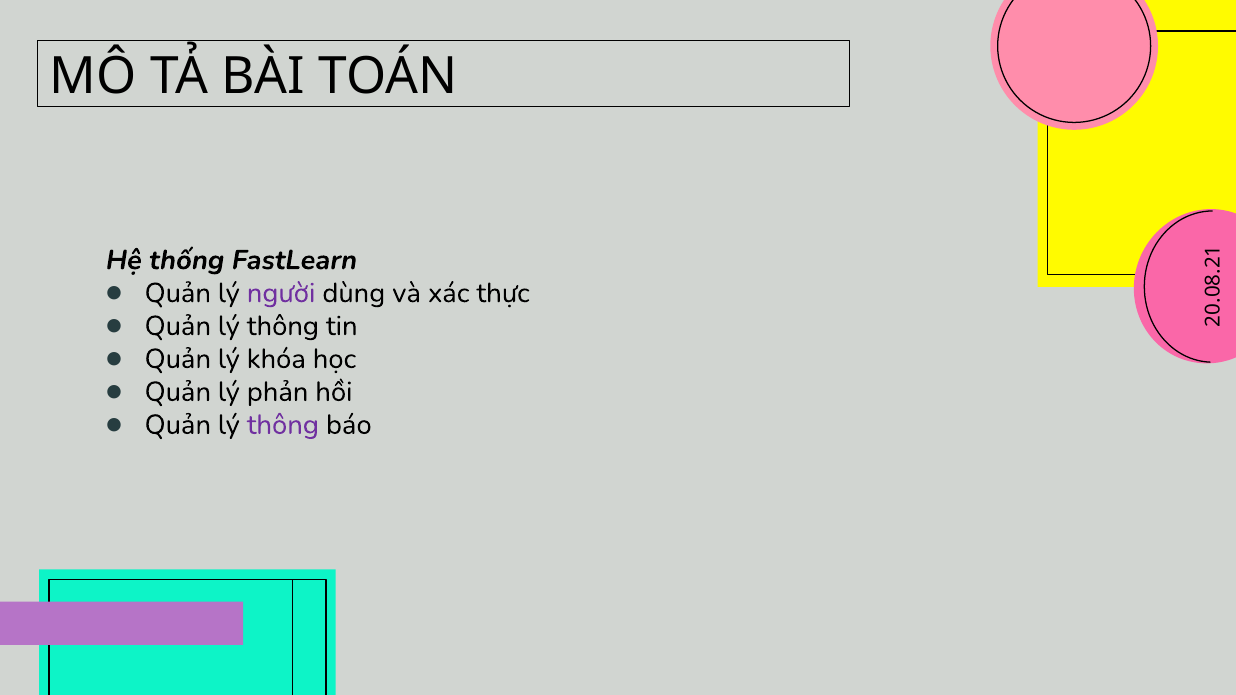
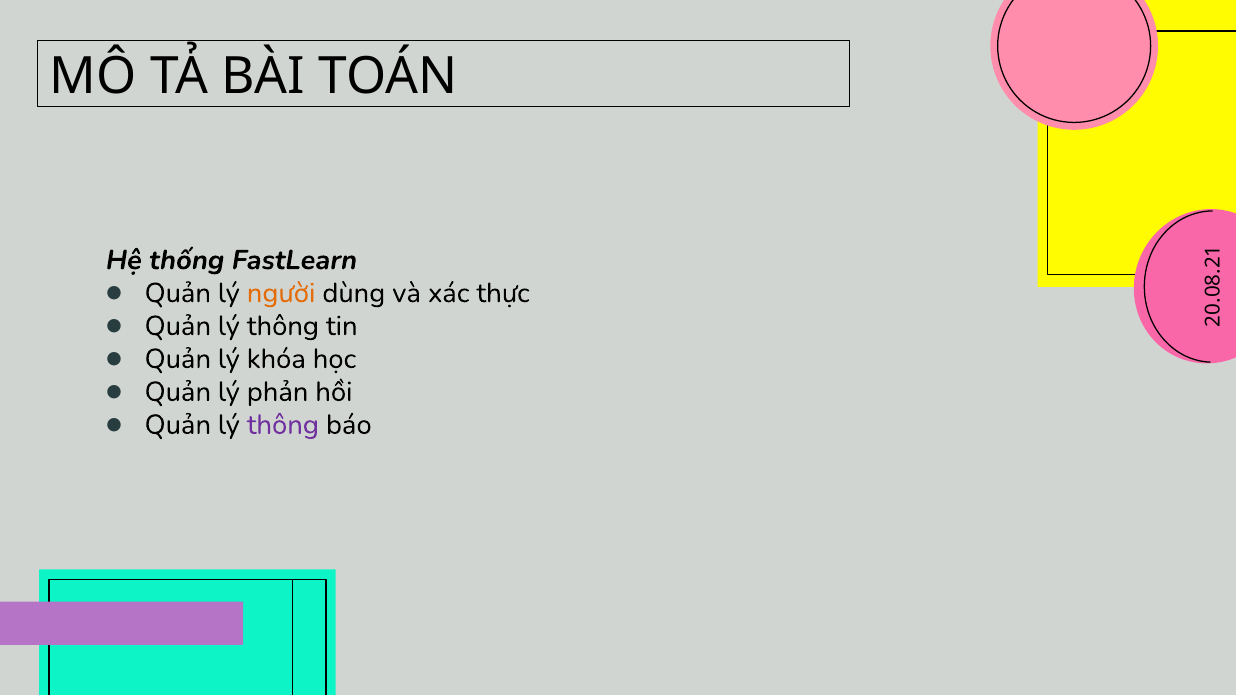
người colour: purple -> orange (281, 293)
